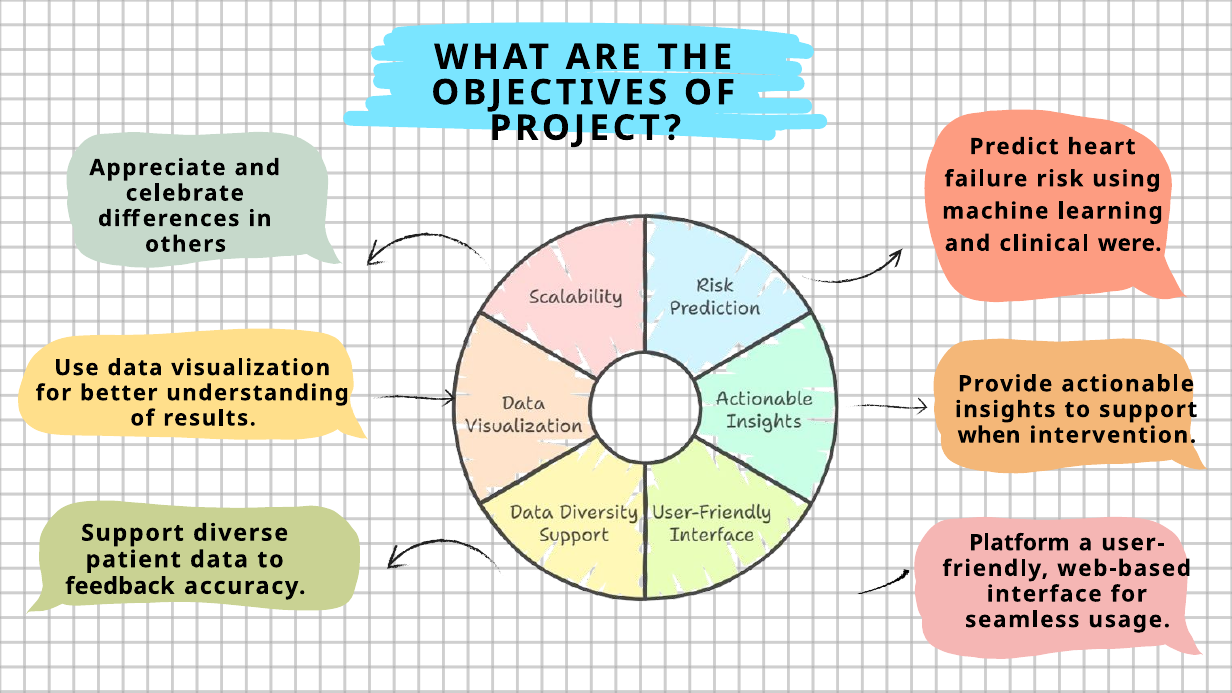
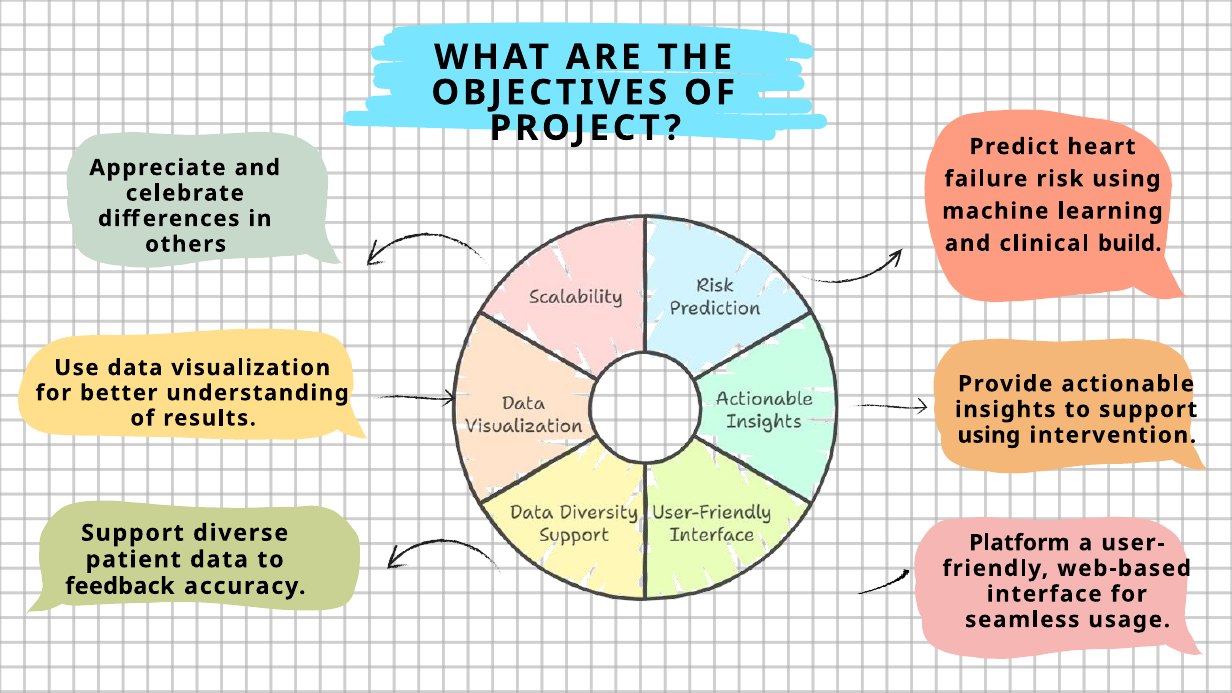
were: were -> build (1130, 243)
when: when -> using (989, 435)
